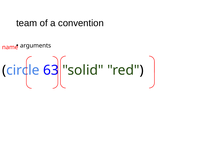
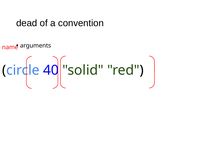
team: team -> dead (27, 23)
63: 63 -> 40 (51, 70)
